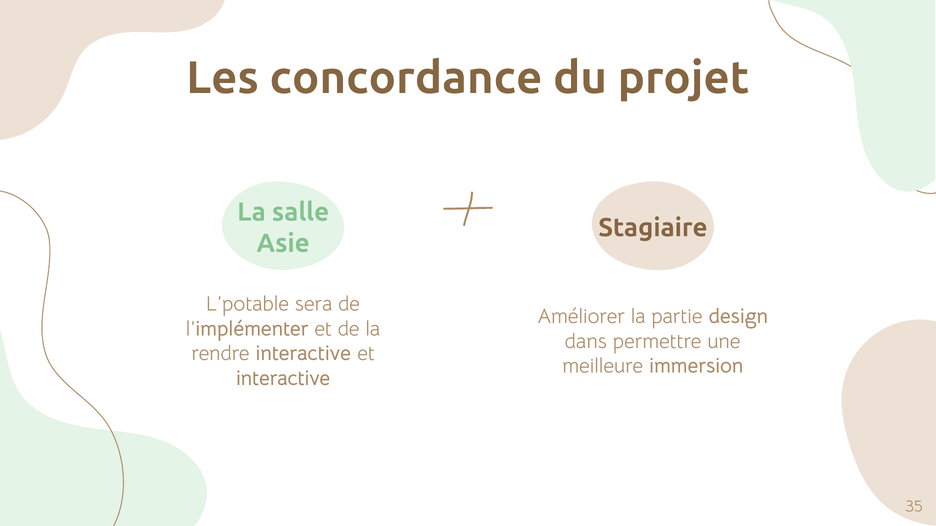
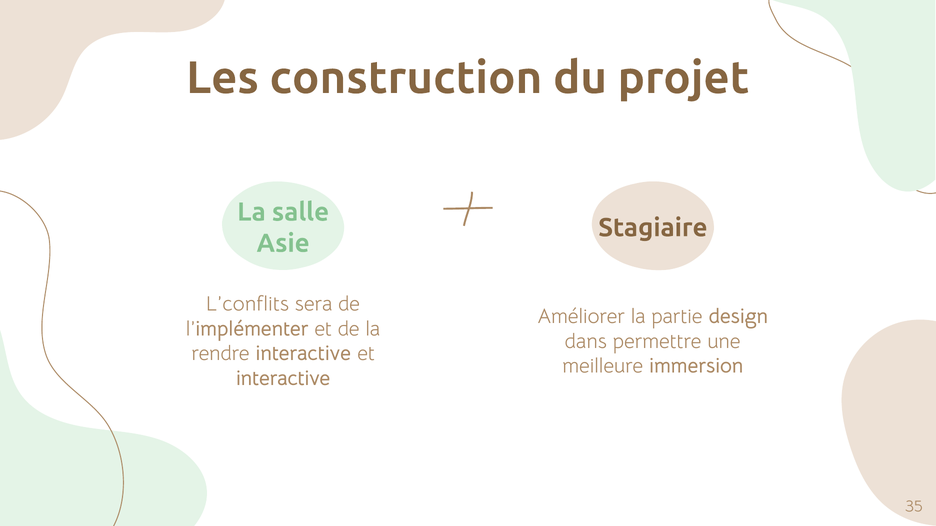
concordance: concordance -> construction (406, 78)
L’potable: L’potable -> L’conflits (247, 304)
